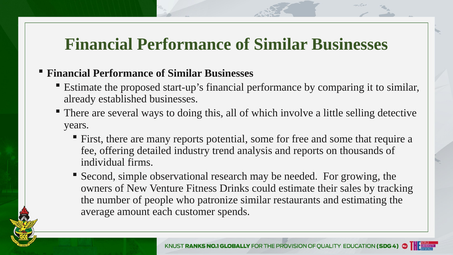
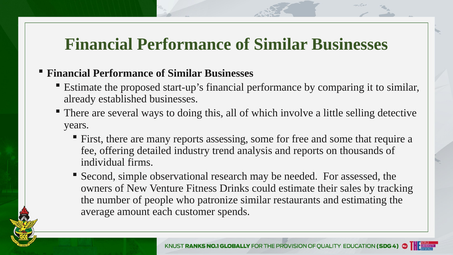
potential: potential -> assessing (227, 139)
growing: growing -> assessed (361, 176)
